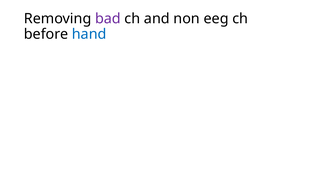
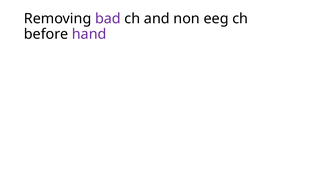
hand colour: blue -> purple (89, 34)
